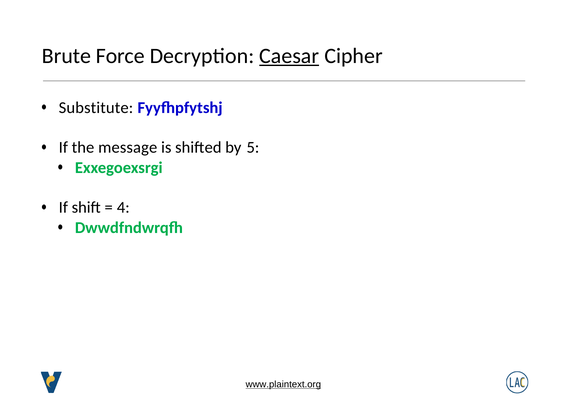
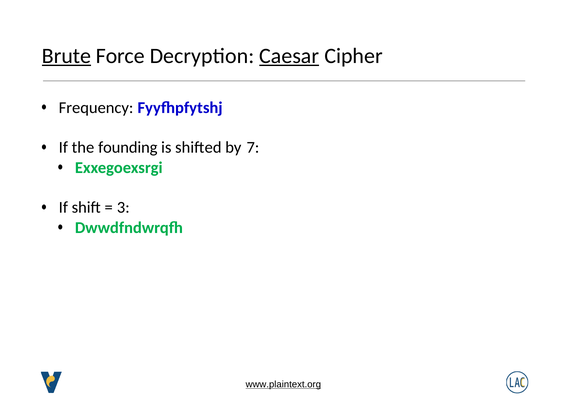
Brute underline: none -> present (67, 56)
Substitute: Substitute -> Frequency (96, 108)
message: message -> founding (128, 148)
5: 5 -> 7 (253, 148)
4: 4 -> 3 (123, 208)
